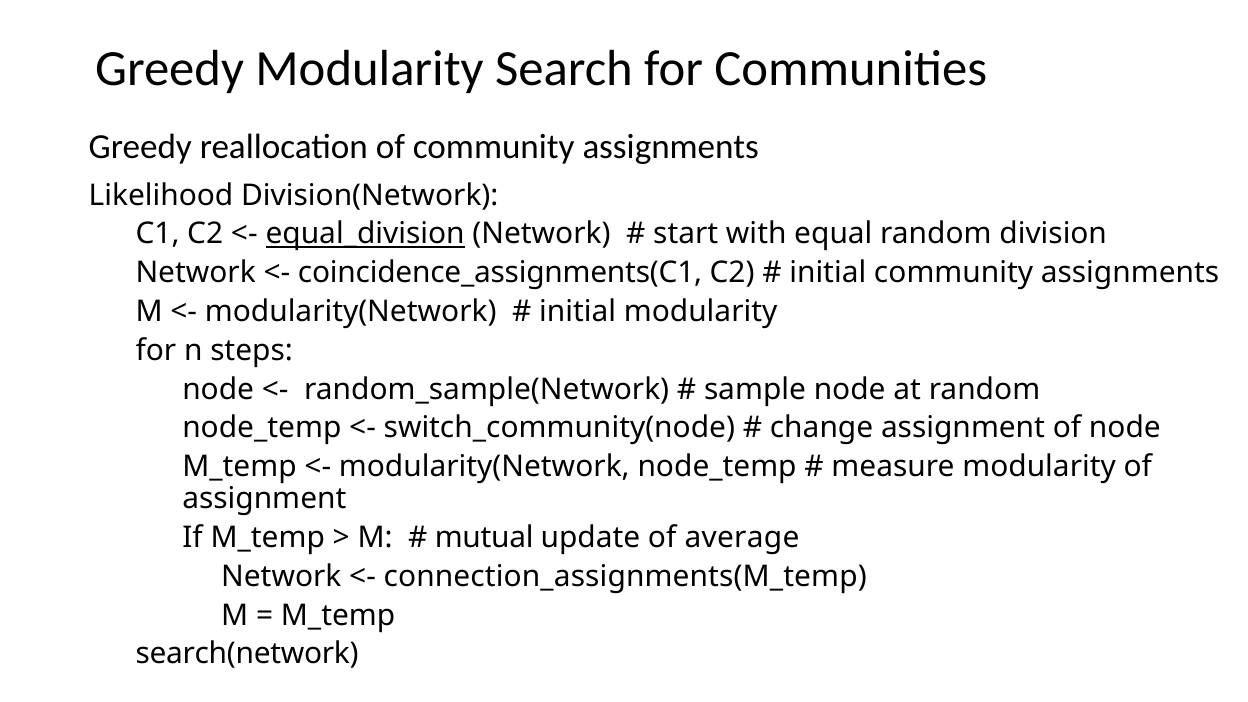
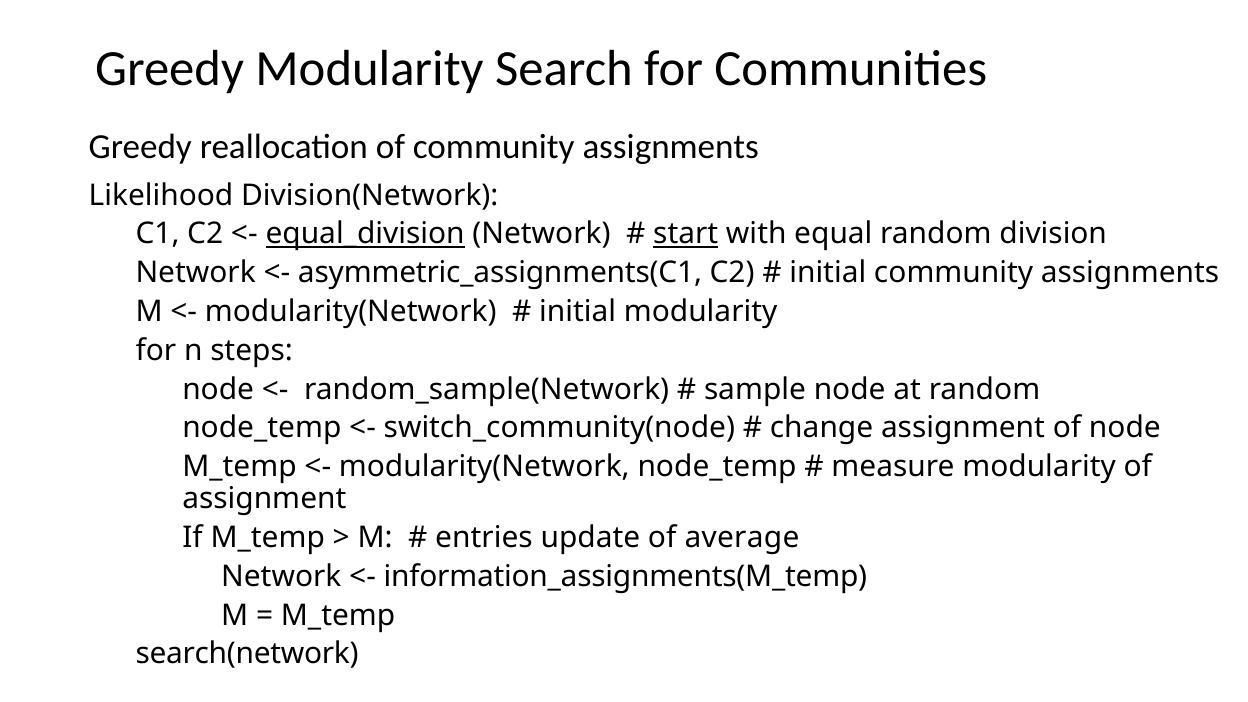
start underline: none -> present (686, 234)
coincidence_assignments(C1: coincidence_assignments(C1 -> asymmetric_assignments(C1 (500, 273)
mutual: mutual -> entries (484, 538)
connection_assignments(M_temp: connection_assignments(M_temp -> information_assignments(M_temp (625, 577)
